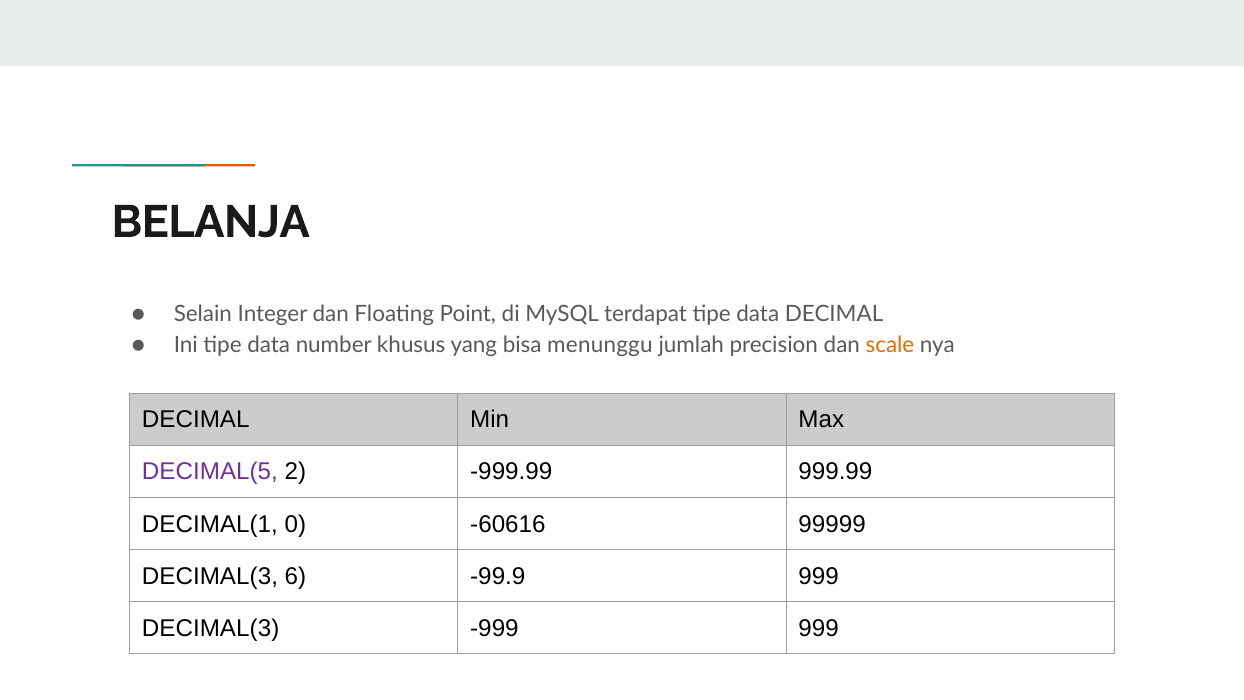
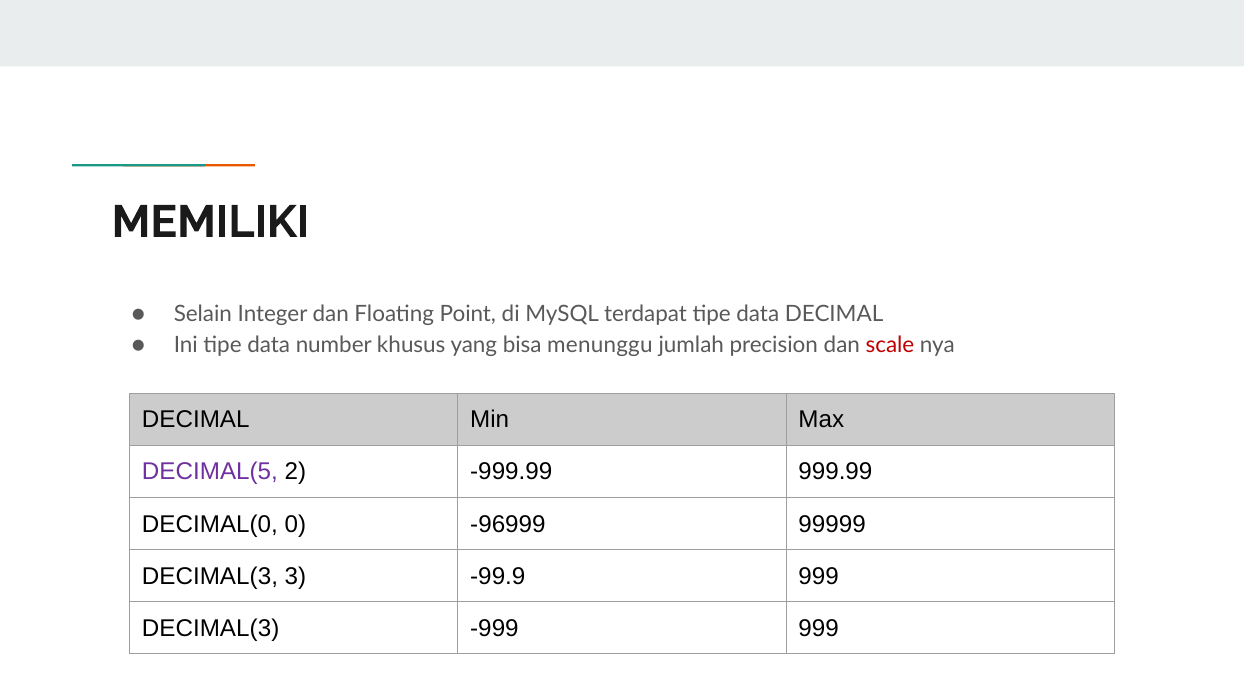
BELANJA: BELANJA -> MEMILIKI (211, 222)
scale colour: orange -> red (890, 345)
DECIMAL(1: DECIMAL(1 -> DECIMAL(0 (210, 524)
-60616: -60616 -> -96999 (508, 524)
6: 6 -> 3 (295, 576)
